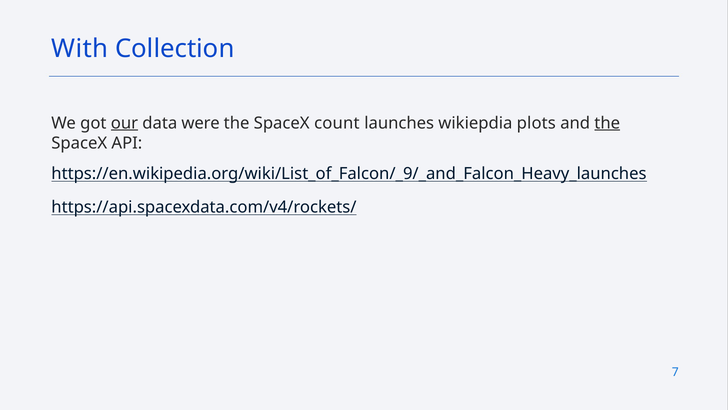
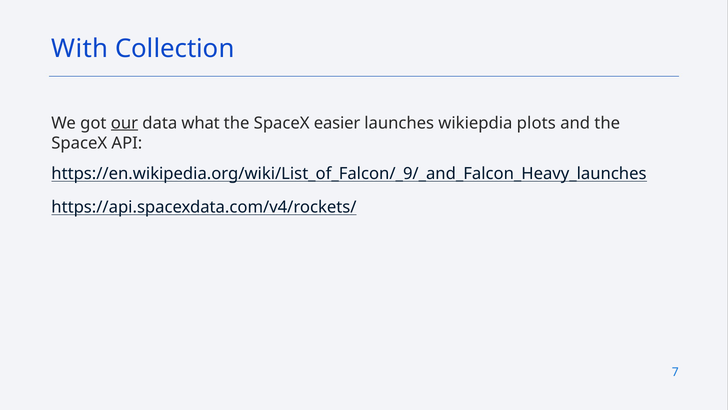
were: were -> what (201, 123)
count: count -> easier (337, 123)
the underline: present -> none (607, 123)
